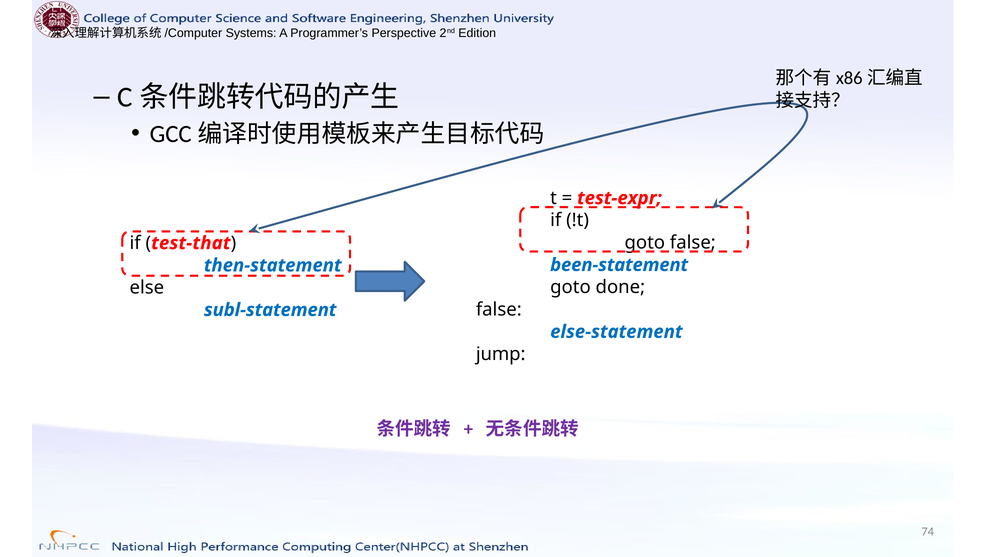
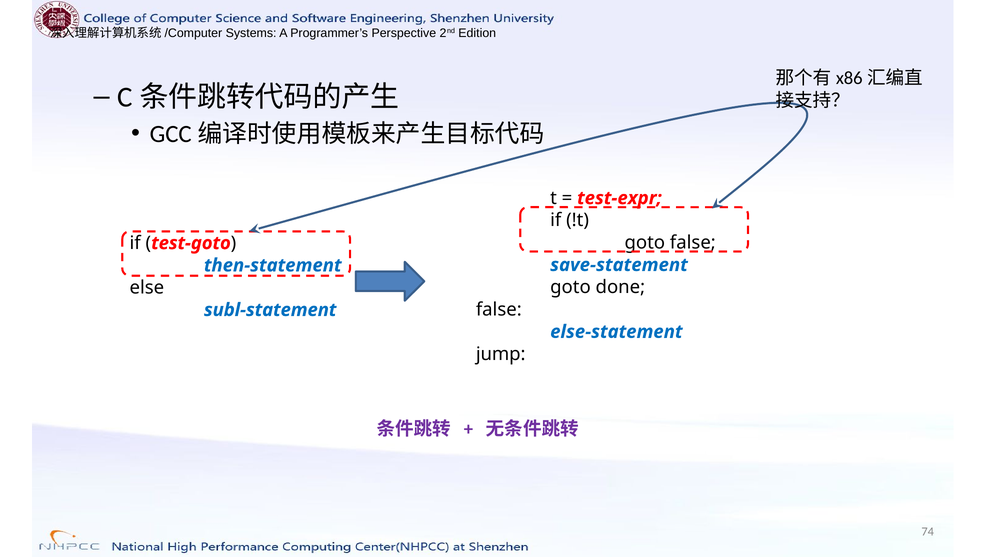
test-that: test-that -> test-goto (191, 243)
been-statement: been-statement -> save-statement (619, 265)
